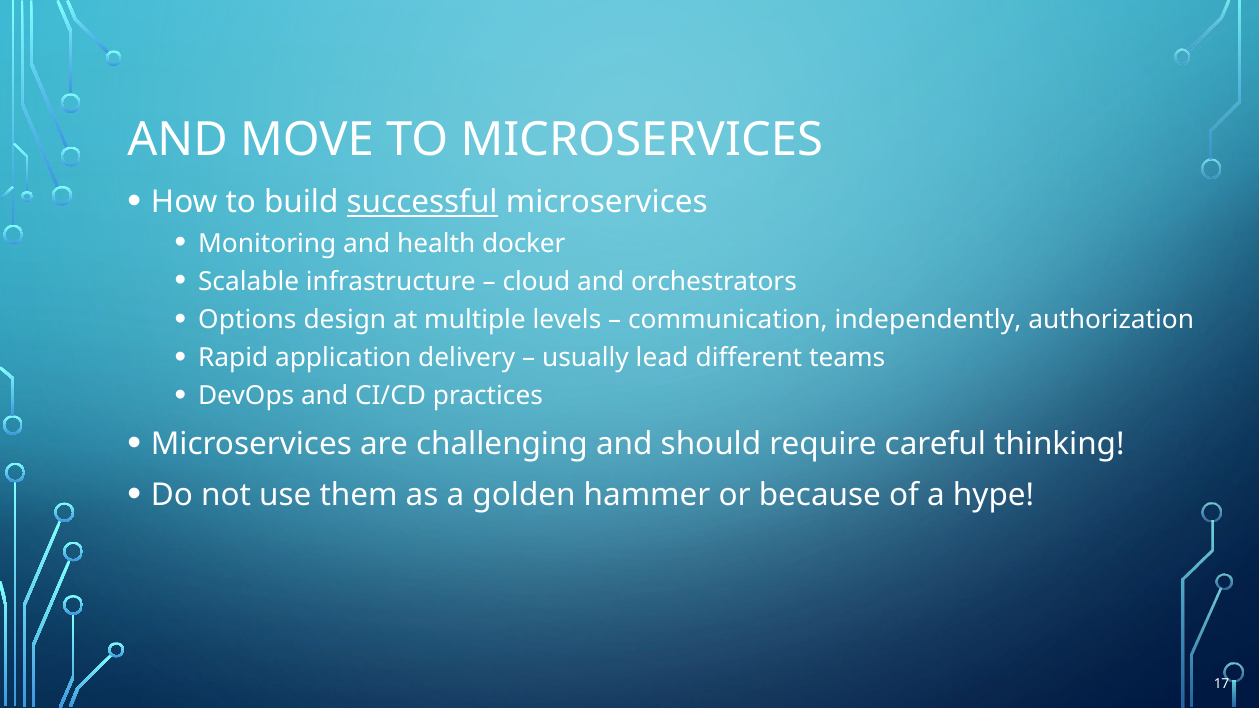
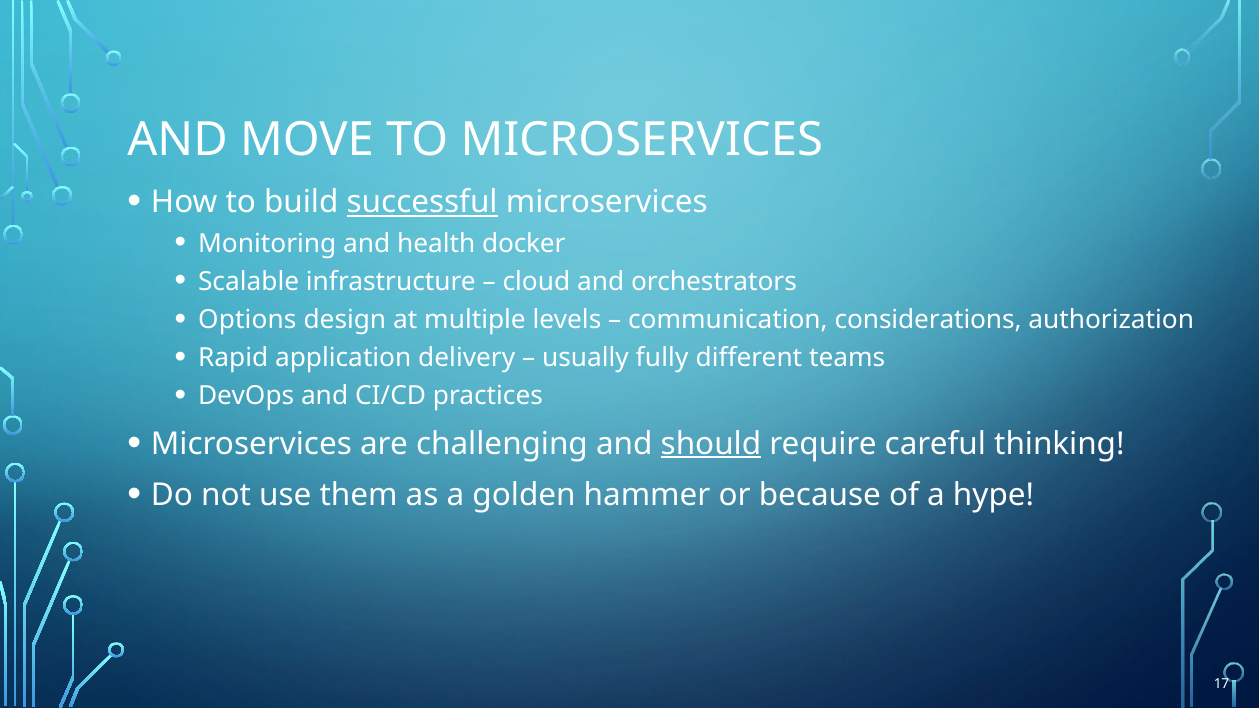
independently: independently -> considerations (928, 320)
lead: lead -> fully (662, 358)
should underline: none -> present (711, 444)
